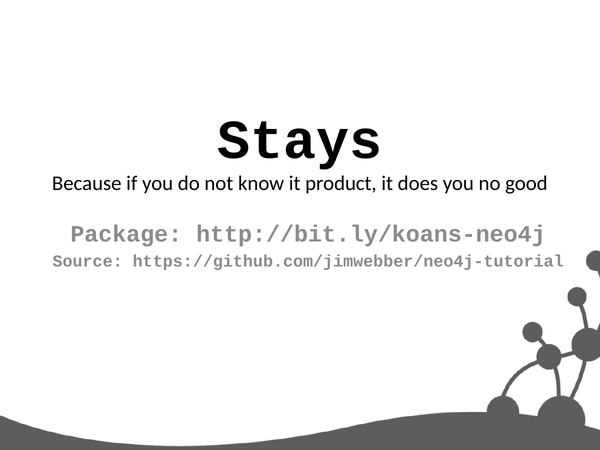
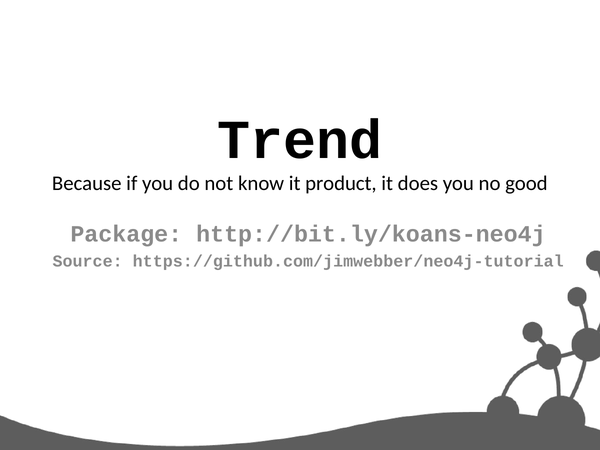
Stays: Stays -> Trend (300, 140)
